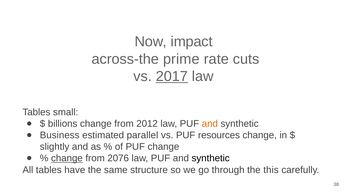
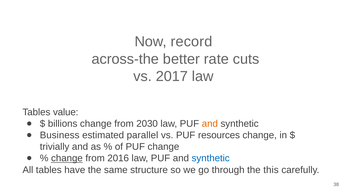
impact: impact -> record (191, 42)
prime: prime -> better (181, 59)
2017 underline: present -> none (172, 76)
small: small -> value (66, 112)
2012: 2012 -> 2030 (147, 124)
slightly: slightly -> trivially (55, 147)
2076: 2076 -> 2016 (118, 158)
synthetic colour: black -> blue (211, 158)
